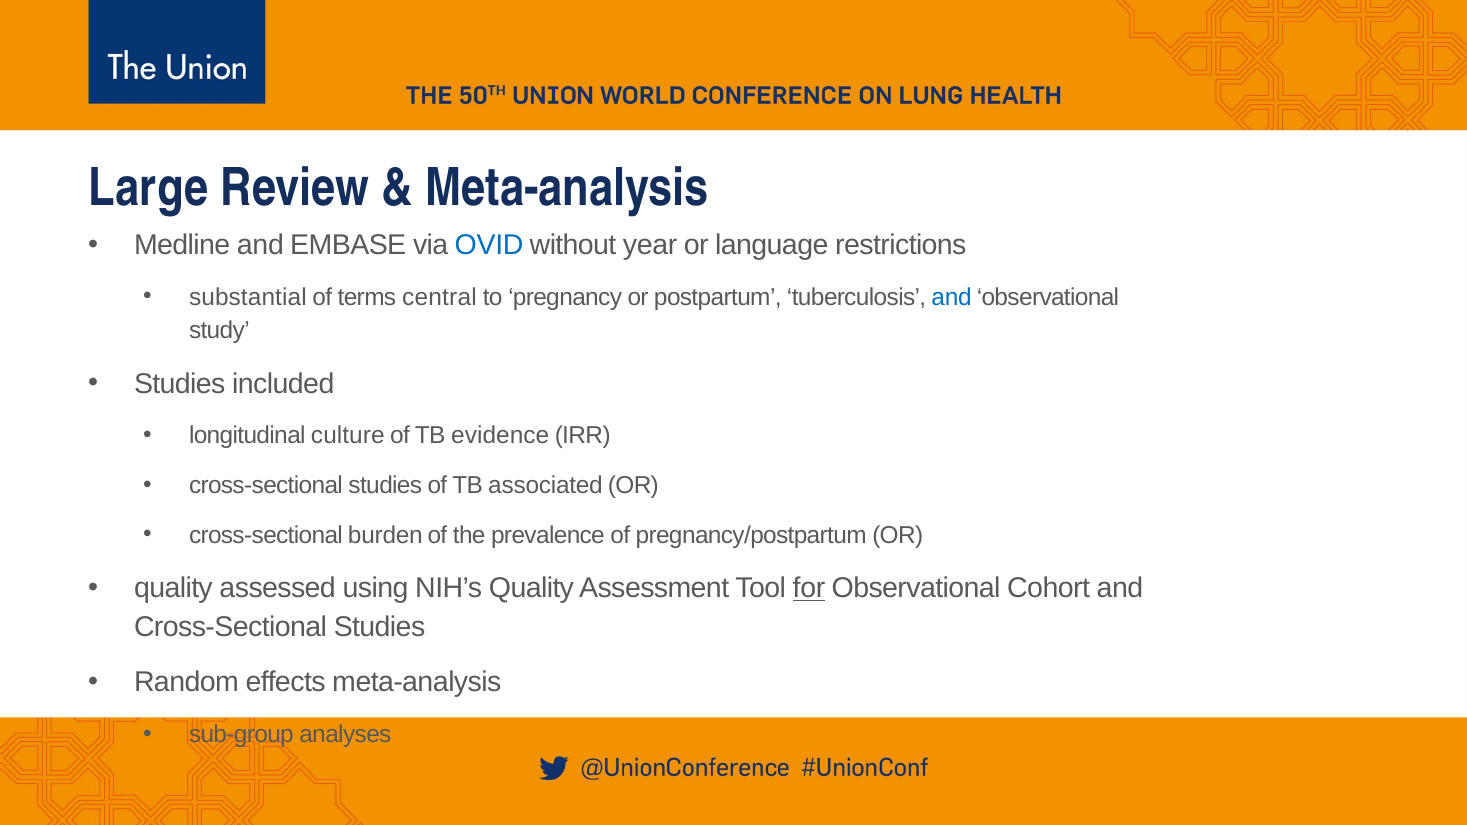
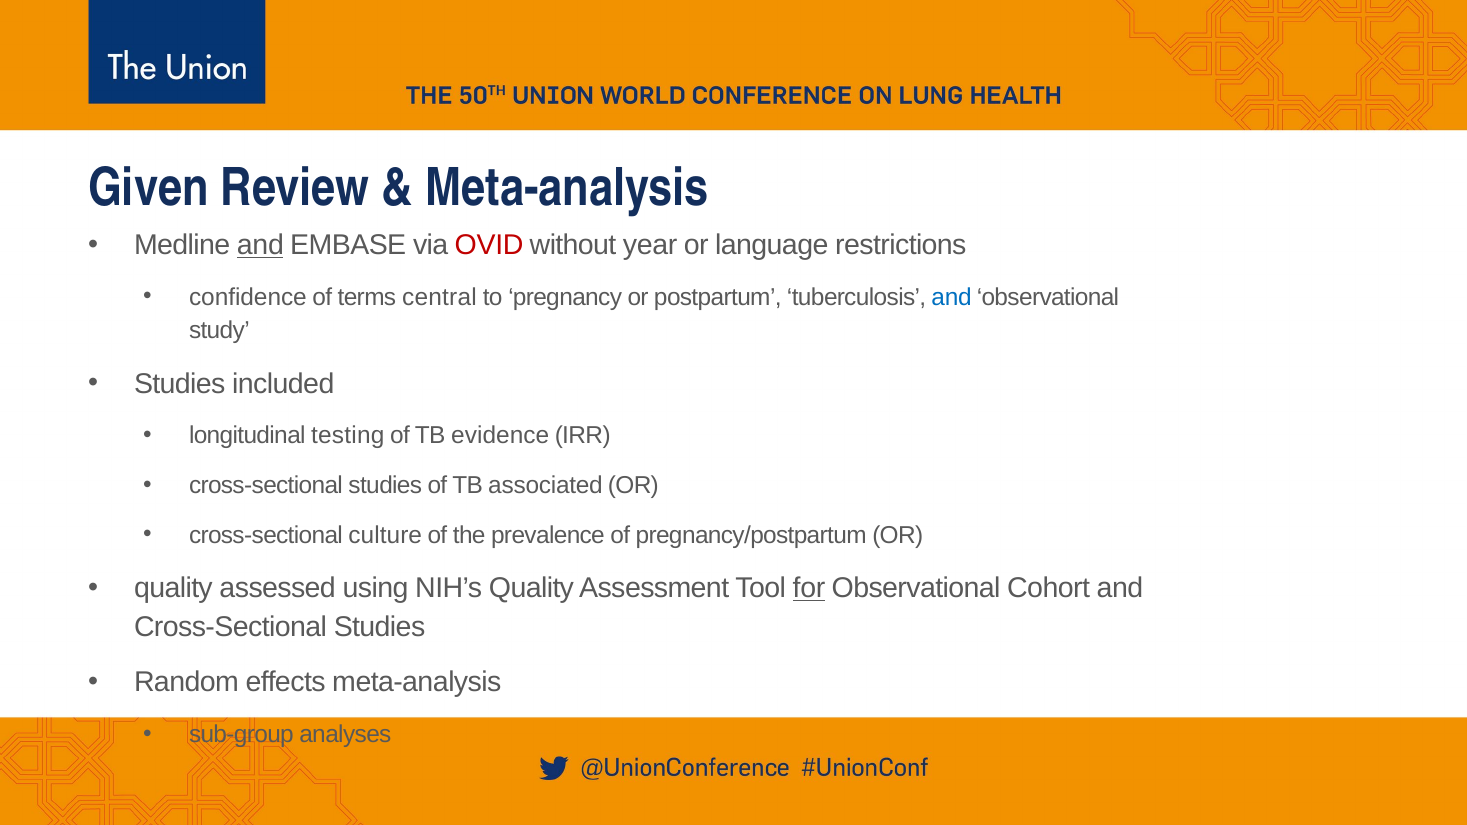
Large: Large -> Given (149, 188)
and underline: none -> present (260, 245)
OVID colour: blue -> red (489, 245)
substantial: substantial -> confidence (248, 297)
culture: culture -> testing (348, 436)
burden: burden -> culture (385, 535)
